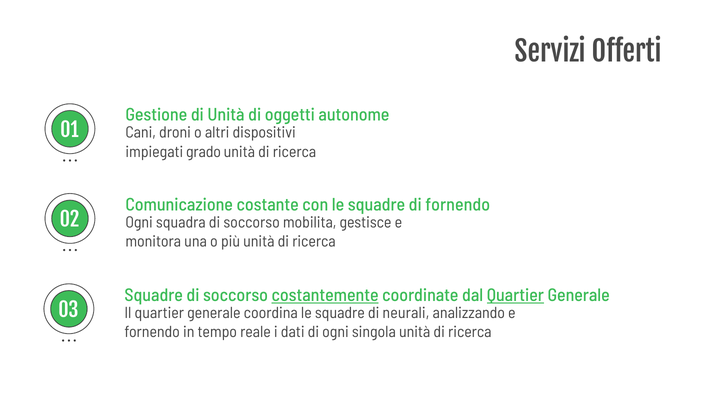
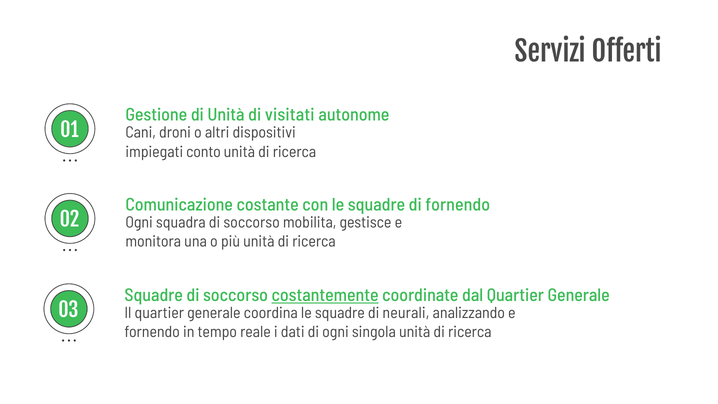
oggetti: oggetti -> visitati (290, 115)
grado: grado -> conto (204, 152)
Quartier underline: present -> none (515, 295)
